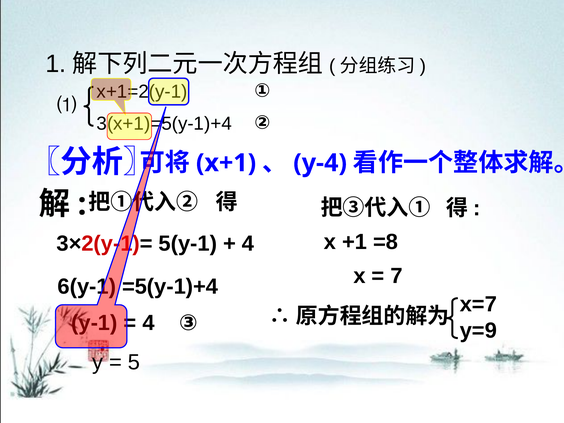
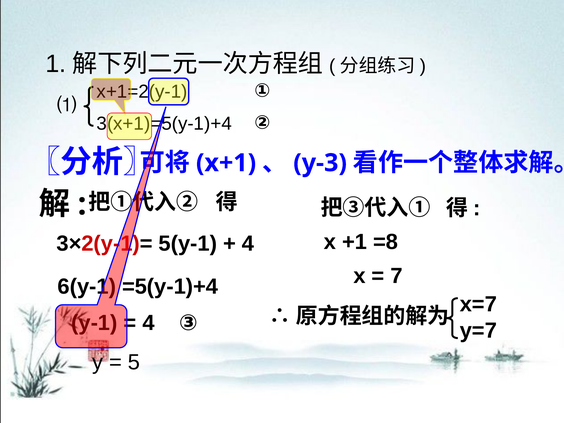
y-4: y-4 -> y-3 (320, 163)
y=9: y=9 -> y=7 (478, 330)
